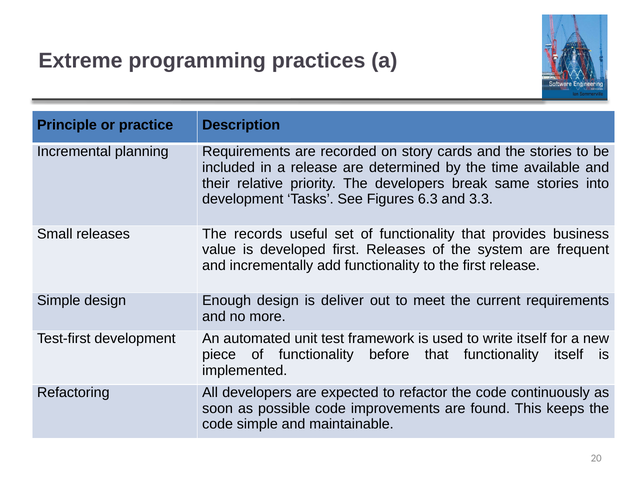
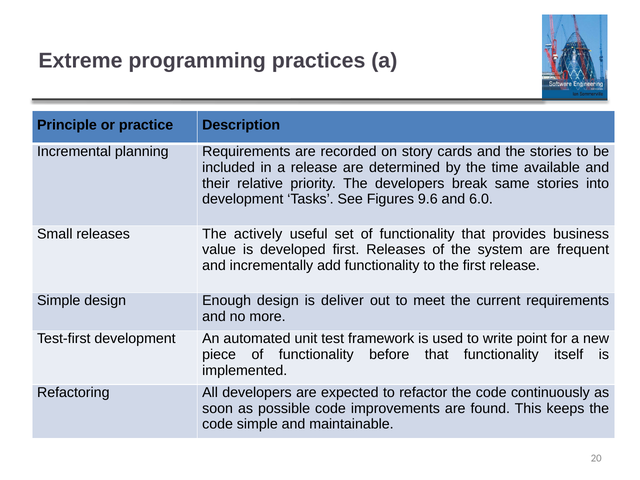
6.3: 6.3 -> 9.6 (428, 199)
3.3: 3.3 -> 6.0 (481, 199)
records: records -> actively (258, 234)
write itself: itself -> point (532, 339)
